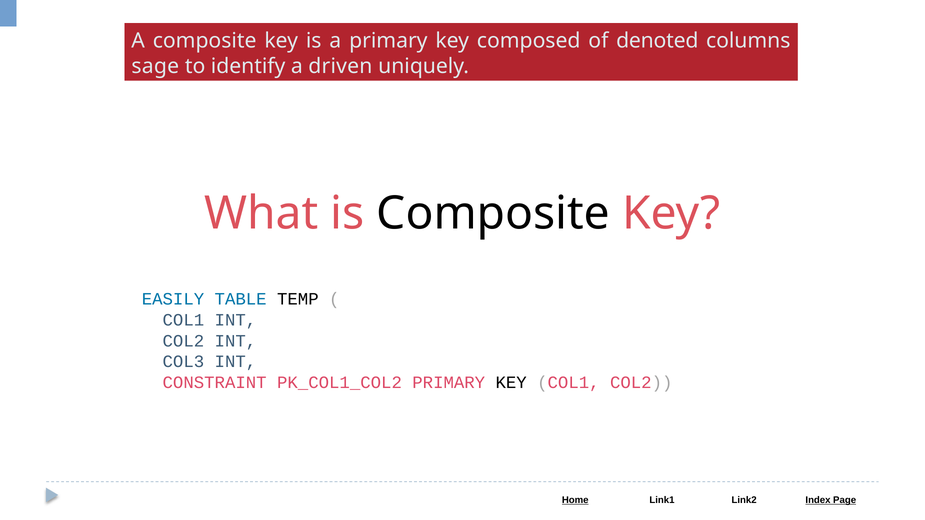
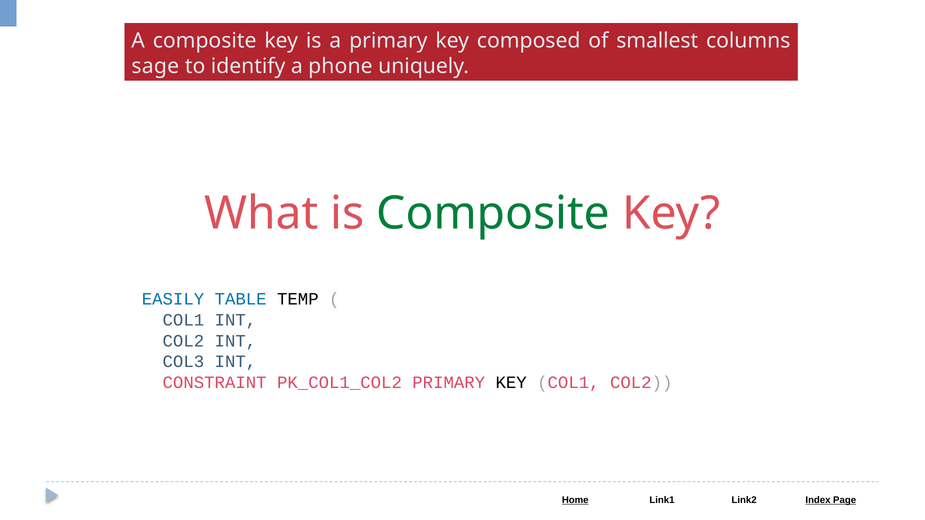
denoted: denoted -> smallest (657, 41)
driven: driven -> phone (340, 66)
Composite colour: black -> green (493, 214)
